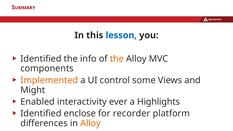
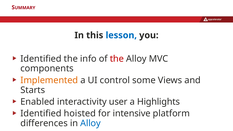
the colour: orange -> red (117, 59)
Might: Might -> Starts (33, 90)
ever: ever -> user (118, 102)
enclose: enclose -> hoisted (80, 114)
recorder: recorder -> intensive (132, 114)
Alloy colour: orange -> blue (91, 123)
